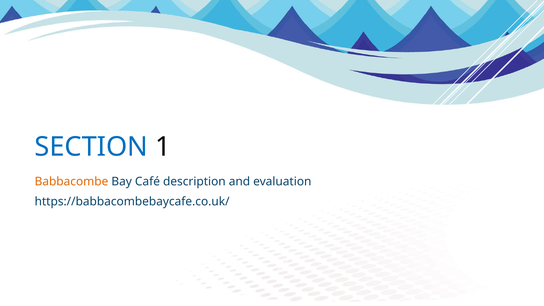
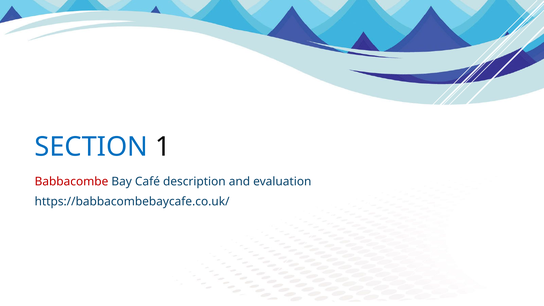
Babbacombe colour: orange -> red (71, 182)
